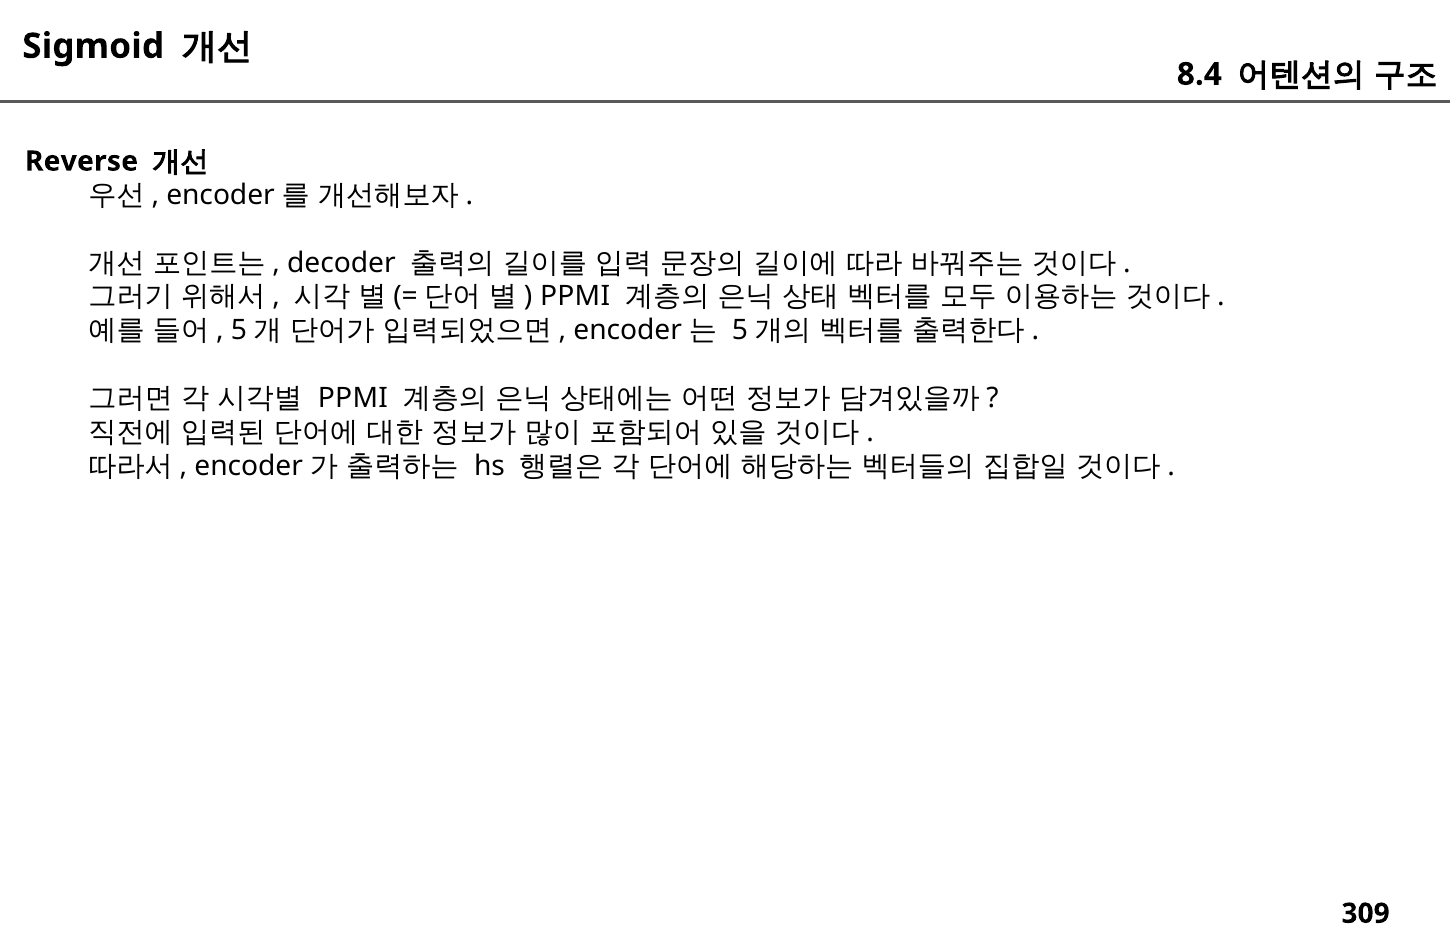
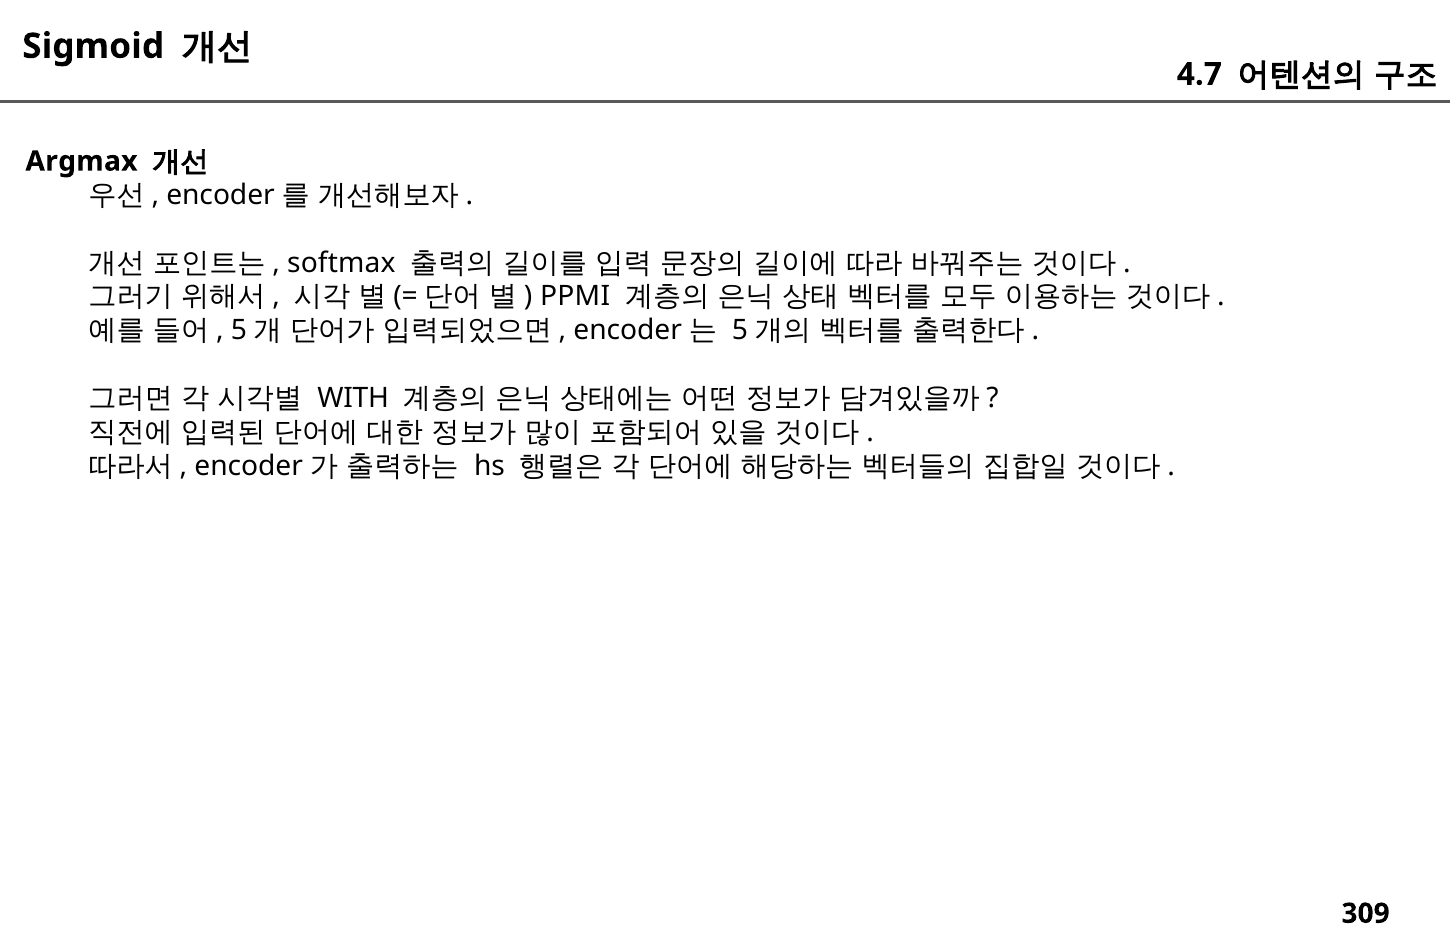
8.4: 8.4 -> 4.7 (1199, 74)
Reverse: Reverse -> Argmax (81, 161)
decoder: decoder -> softmax (341, 263)
PPMI: PPMI -> WITH (353, 398)
